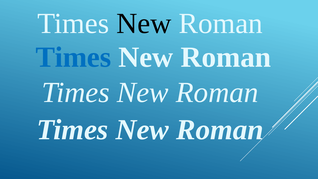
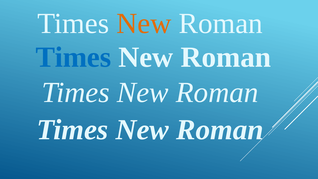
New colour: black -> orange (144, 23)
